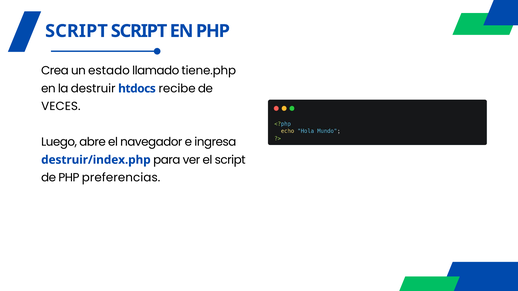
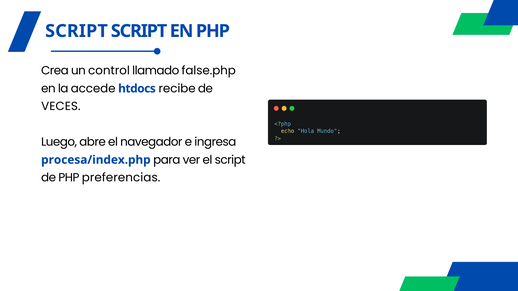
estado: estado -> control (109, 71)
tiene.php: tiene.php -> false.php (209, 71)
destruir: destruir -> accede (93, 89)
destruir/index.php: destruir/index.php -> procesa/index.php (96, 160)
